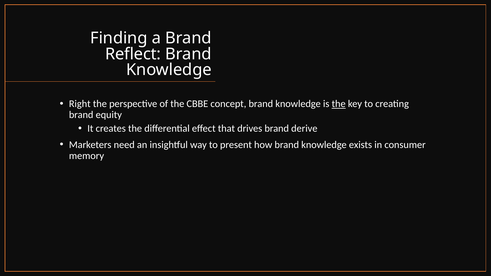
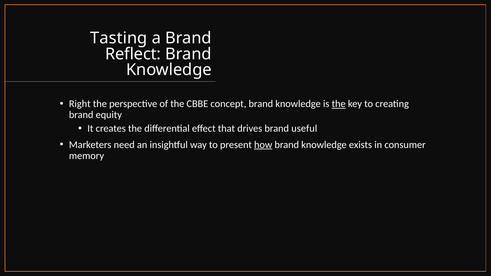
Finding: Finding -> Tasting (119, 38)
derive: derive -> useful (304, 129)
how underline: none -> present (263, 145)
